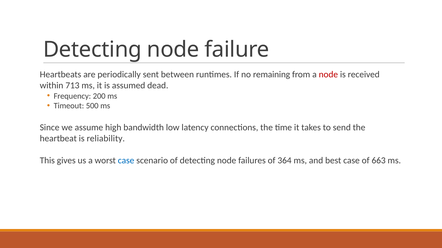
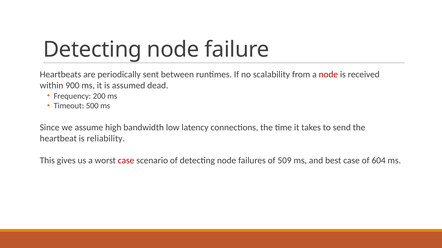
remaining: remaining -> scalability (272, 75)
713: 713 -> 900 (72, 86)
case colour: blue -> red (126, 161)
364: 364 -> 509 (285, 161)
663: 663 -> 604 (379, 161)
